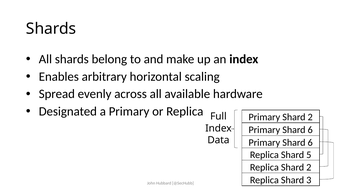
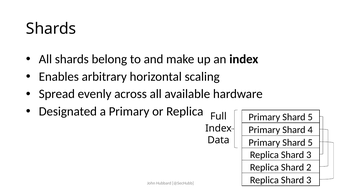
Replica Primary Shard 2: 2 -> 5 (310, 117)
6: 6 -> 4 (310, 130)
6: 6 -> 5 (310, 143)
5: 5 -> 3 (309, 155)
